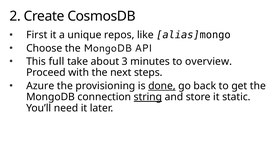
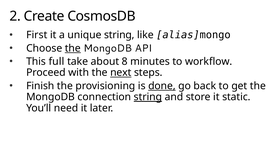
unique repos: repos -> string (119, 35)
the underline: none -> present (73, 48)
3: 3 -> 8 (125, 61)
overview: overview -> workflow (209, 61)
next underline: none -> present (121, 72)
Azure: Azure -> Finish (40, 86)
